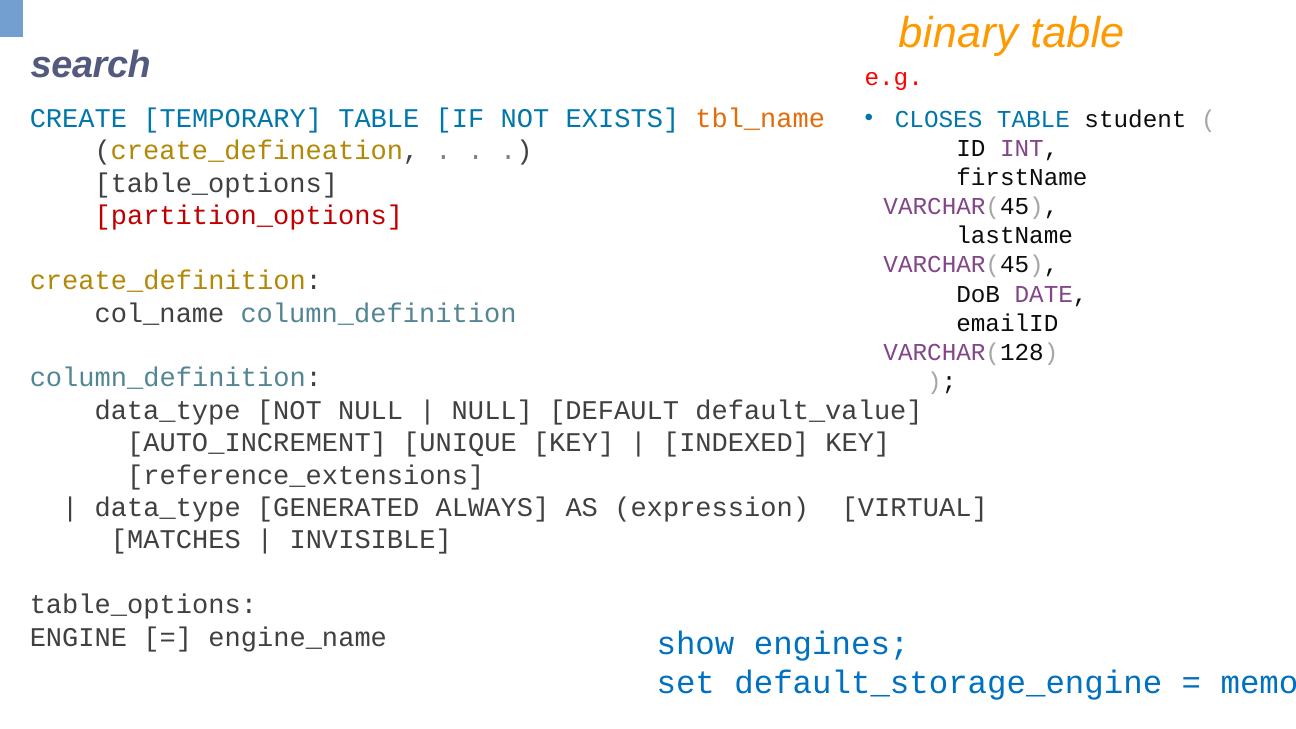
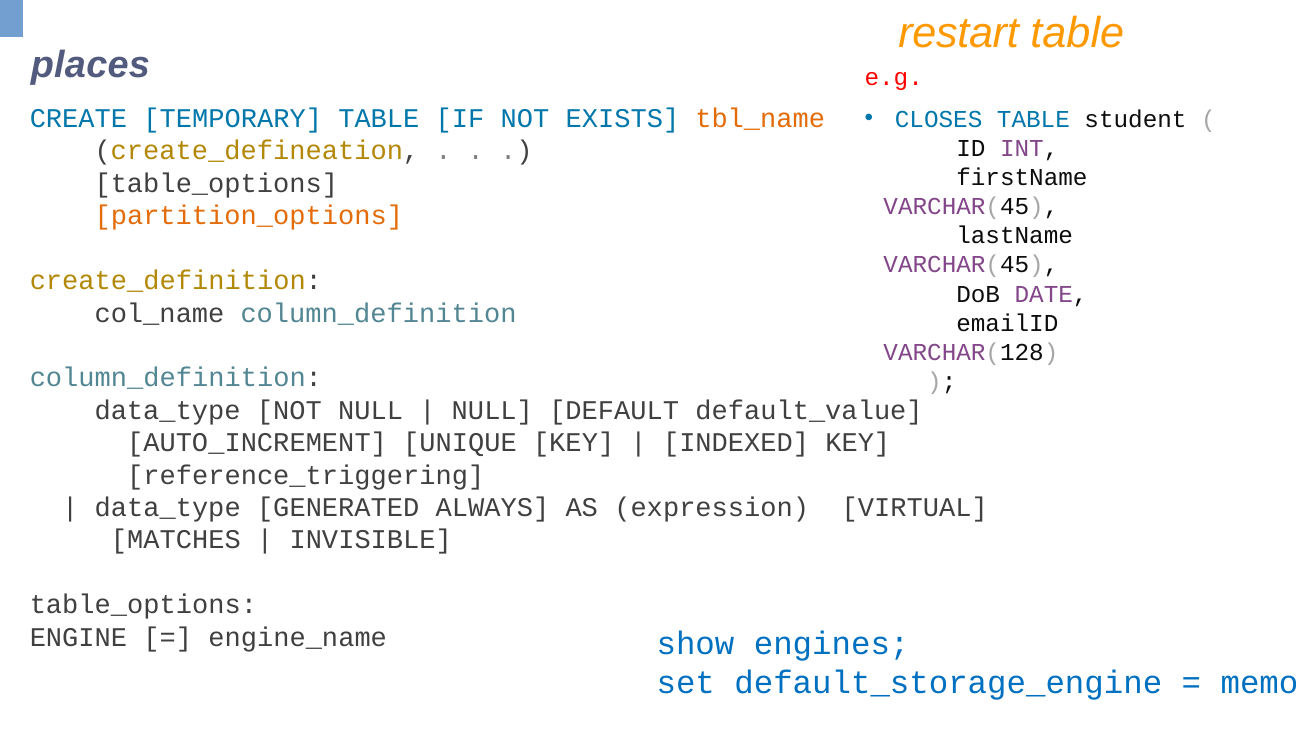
binary: binary -> restart (959, 34)
search: search -> places (90, 65)
partition_options colour: red -> orange (249, 216)
reference_extensions: reference_extensions -> reference_triggering (306, 475)
